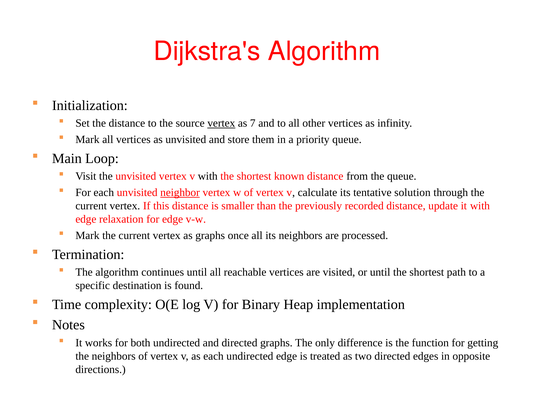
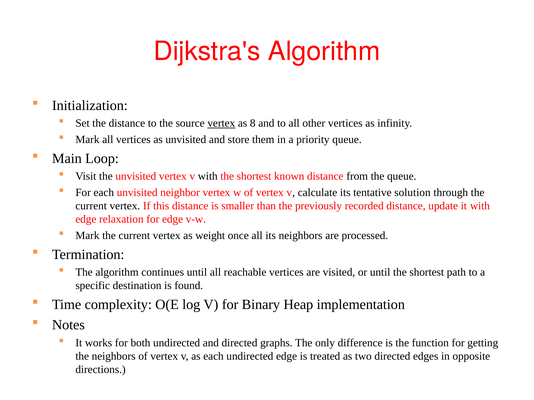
7: 7 -> 8 (253, 123)
neighbor underline: present -> none (180, 193)
as graphs: graphs -> weight (210, 236)
